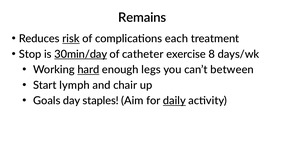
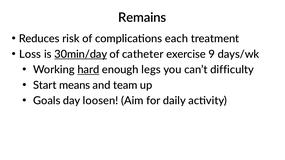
risk underline: present -> none (71, 39)
Stop: Stop -> Loss (30, 54)
8: 8 -> 9 (212, 54)
between: between -> difficulty (232, 70)
lymph: lymph -> means (75, 85)
chair: chair -> team (125, 85)
staples: staples -> loosen (101, 101)
daily underline: present -> none (174, 101)
